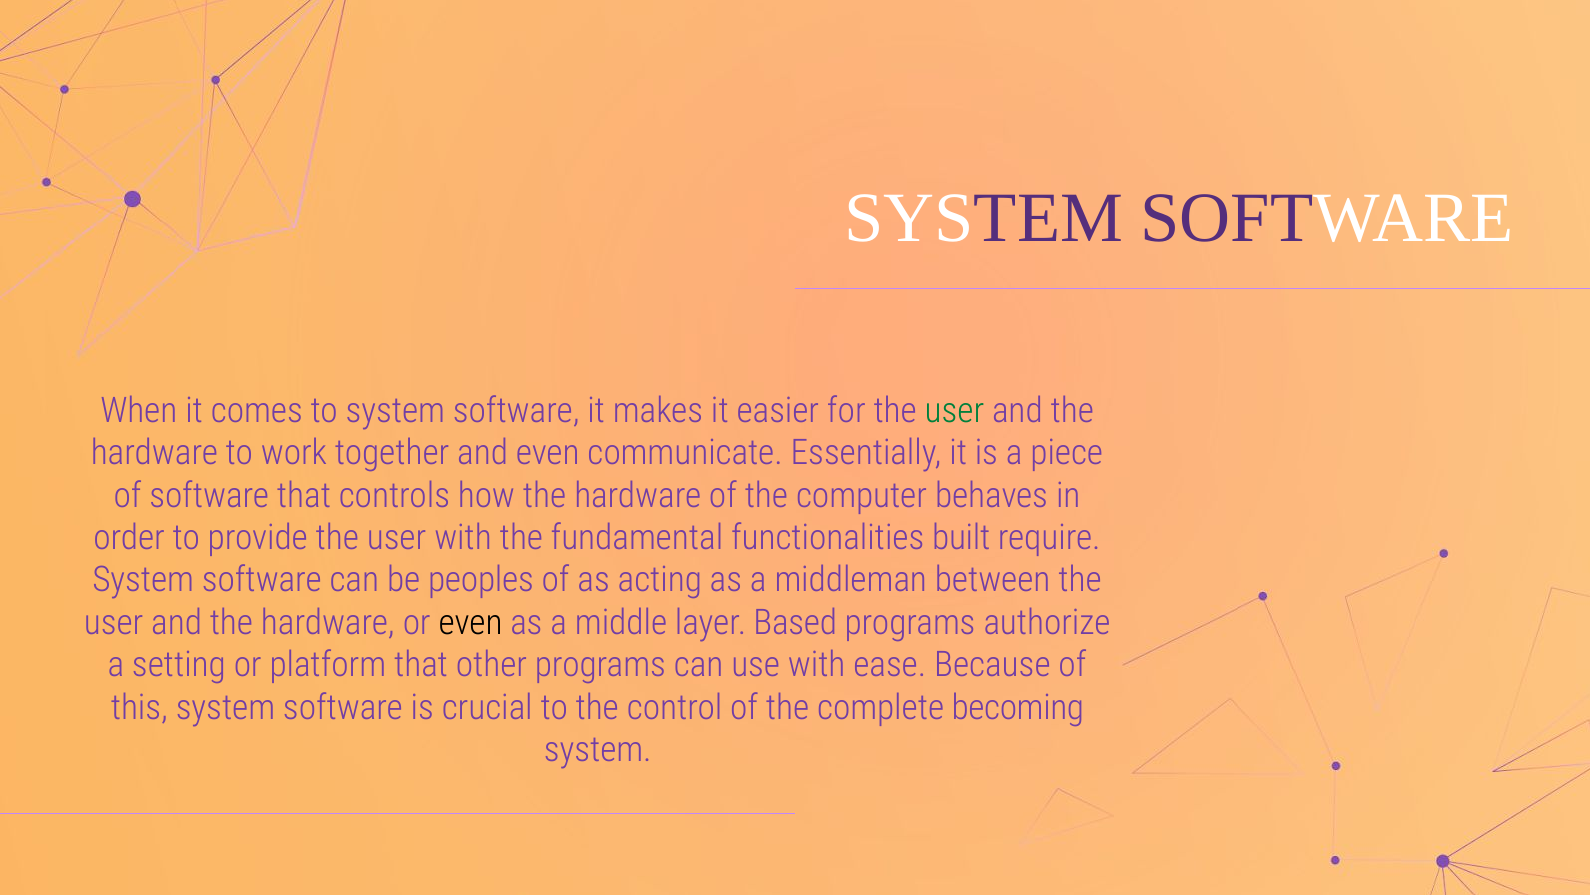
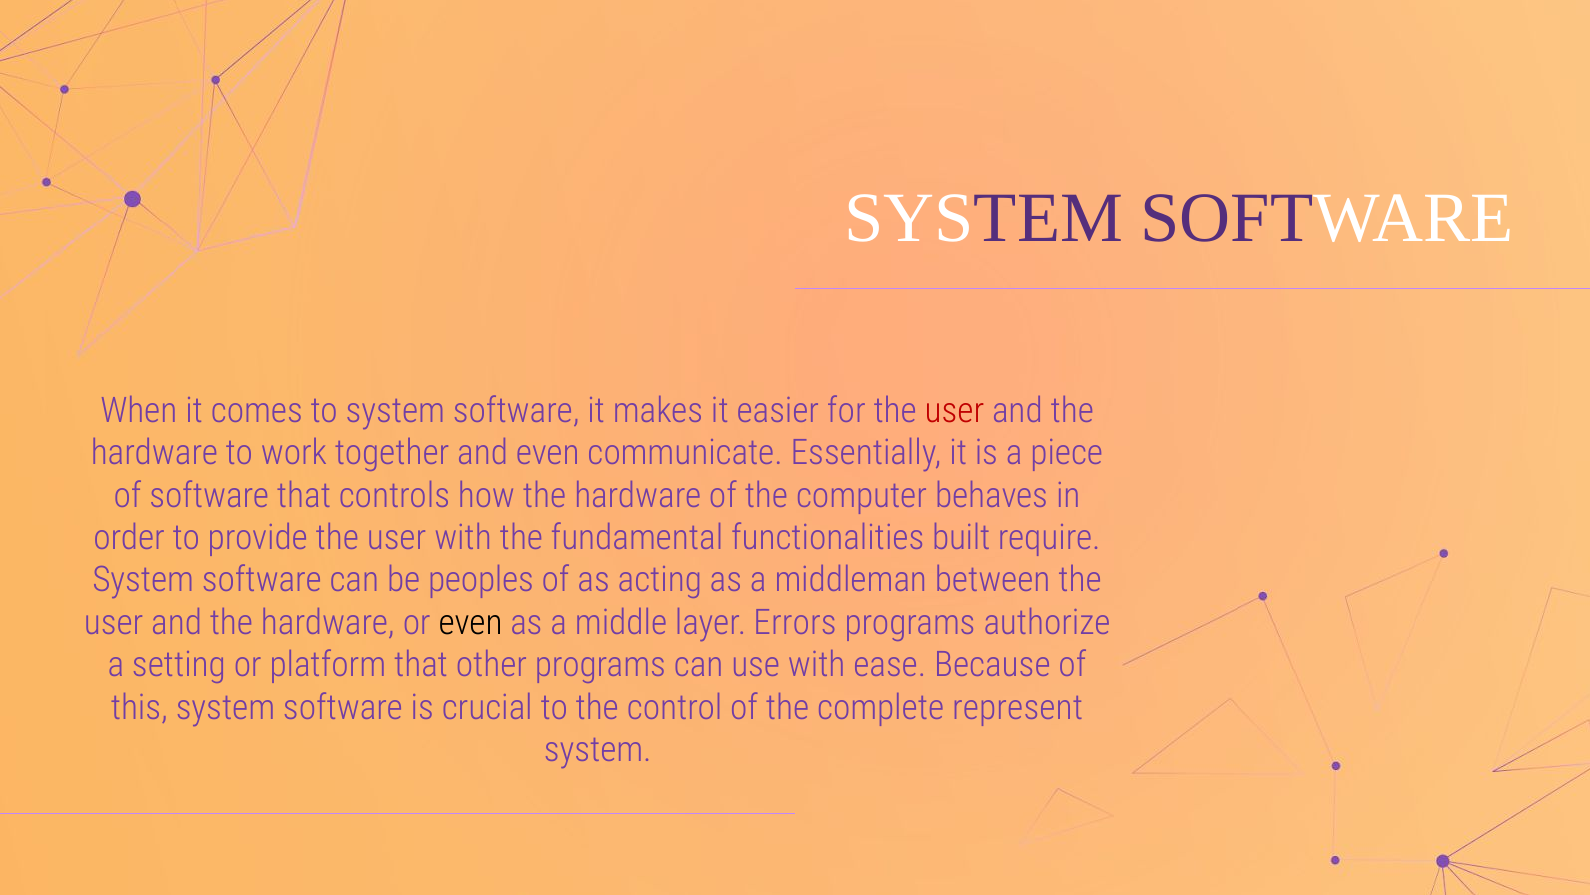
user colour: green -> red (954, 410)
Based: Based -> Errors (795, 622)
becoming: becoming -> represent (1018, 707)
